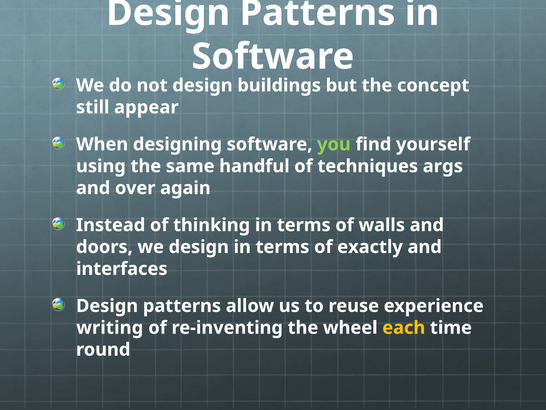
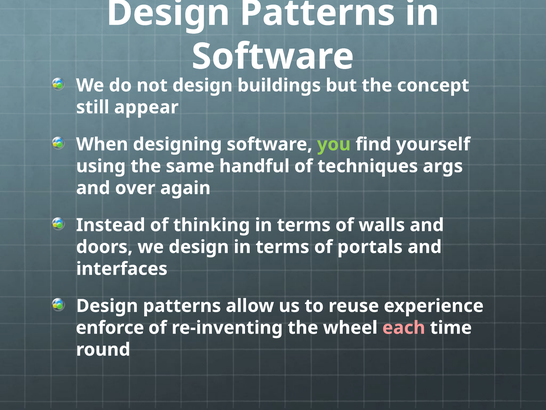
exactly: exactly -> portals (370, 247)
writing: writing -> enforce (110, 327)
each colour: yellow -> pink (404, 327)
